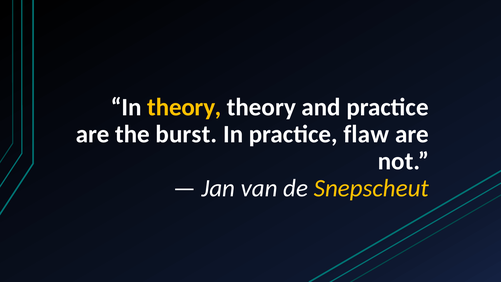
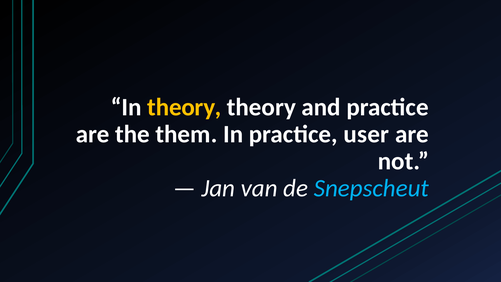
burst: burst -> them (186, 134)
flaw: flaw -> user (366, 134)
Snepscheut colour: yellow -> light blue (371, 188)
